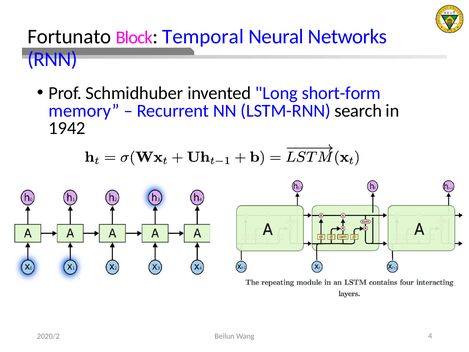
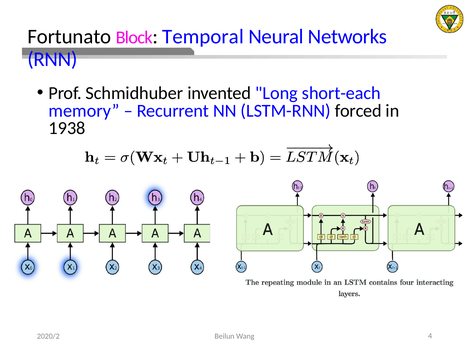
short-form: short-form -> short-each (341, 93)
search: search -> forced (358, 111)
1942: 1942 -> 1938 (67, 128)
